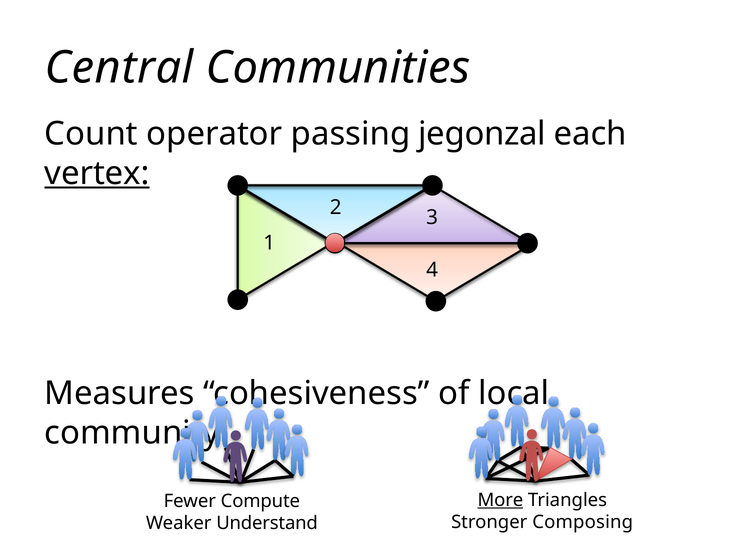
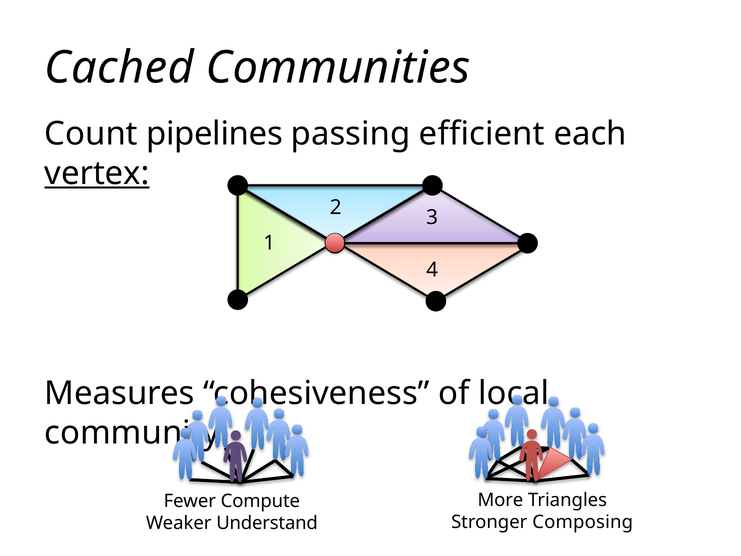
Central: Central -> Cached (119, 68)
operator: operator -> pipelines (215, 134)
jegonzal: jegonzal -> efficient (482, 134)
More underline: present -> none (500, 500)
